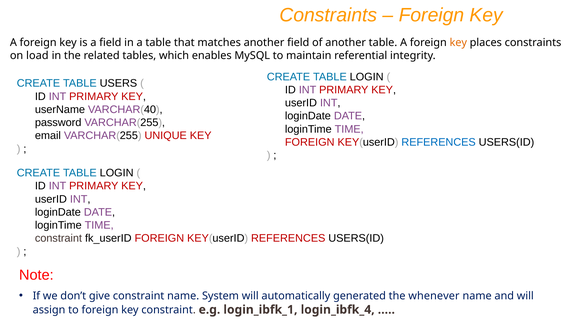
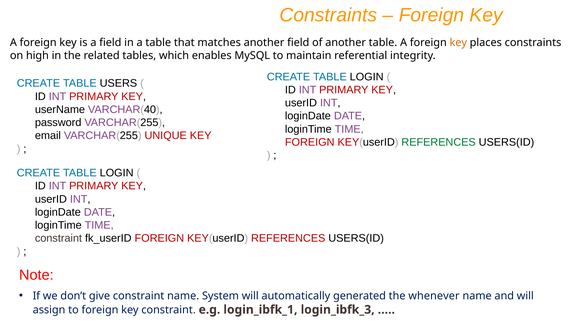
load: load -> high (37, 55)
REFERENCES colour: blue -> green (439, 142)
login_ibfk_4: login_ibfk_4 -> login_ibfk_3 (338, 309)
